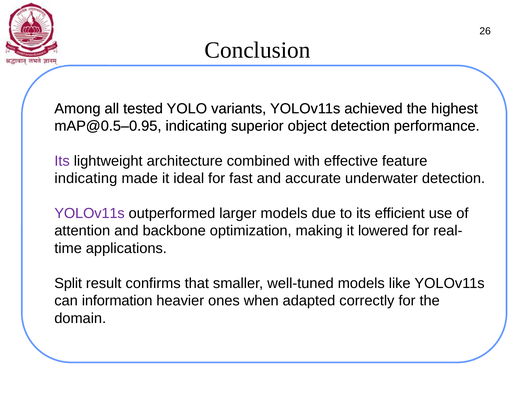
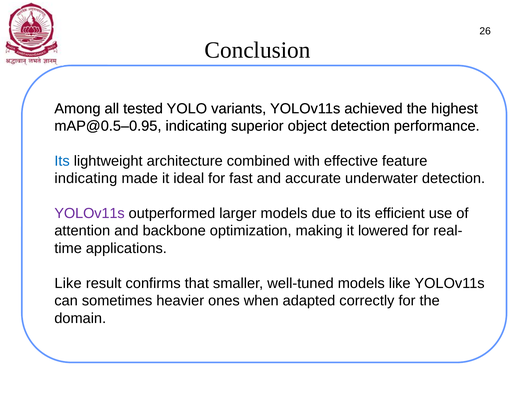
Its colour: purple -> blue (62, 161)
Split: Split -> Like (68, 283)
information: information -> sometimes (117, 301)
